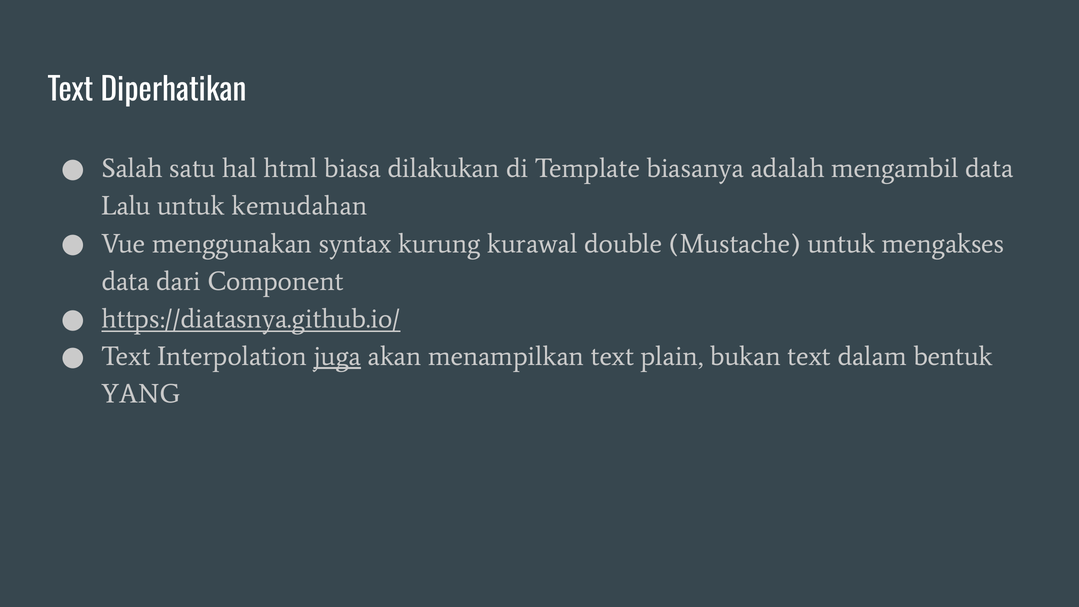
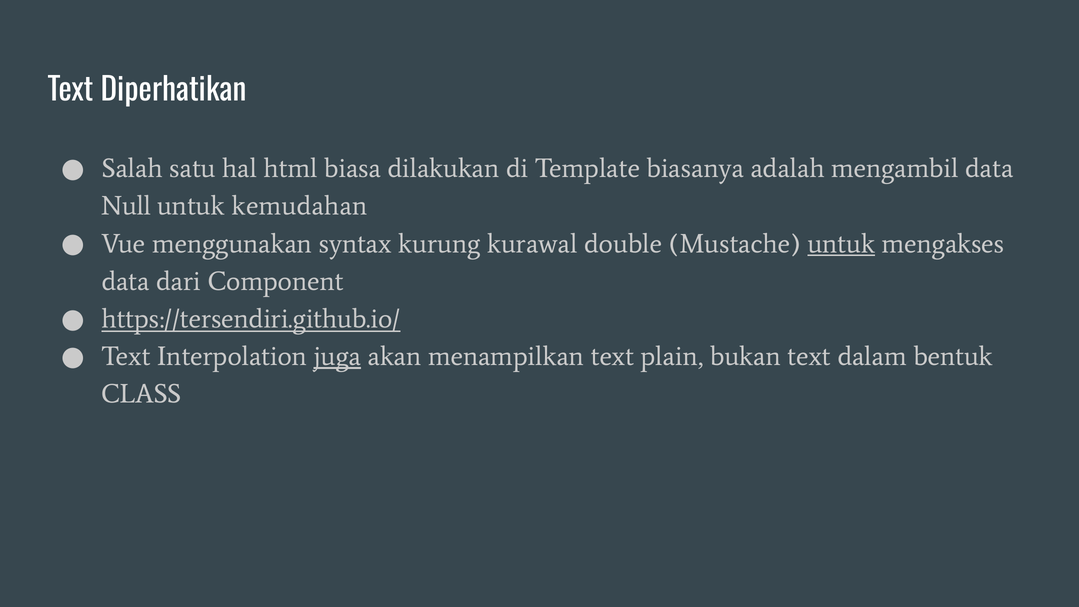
Lalu: Lalu -> Null (126, 206)
untuk underline: none -> present (841, 244)
https://diatasnya.github.io/: https://diatasnya.github.io/ -> https://tersendiri.github.io/ (251, 319)
YANG: YANG -> CLASS (141, 394)
